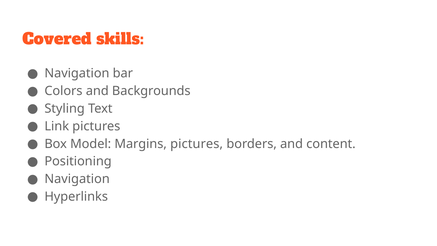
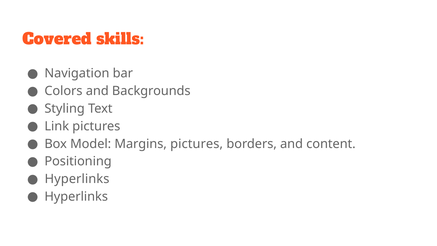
Navigation: Navigation -> Hyperlinks (77, 179)
